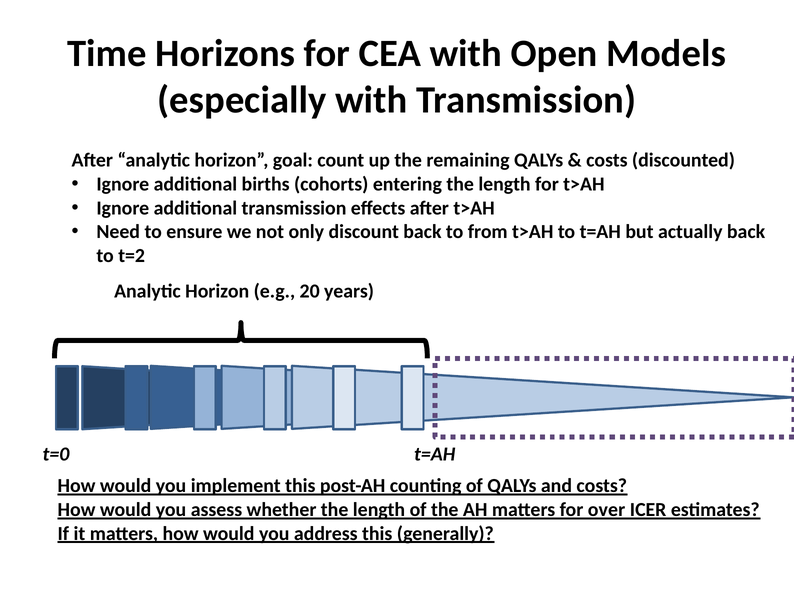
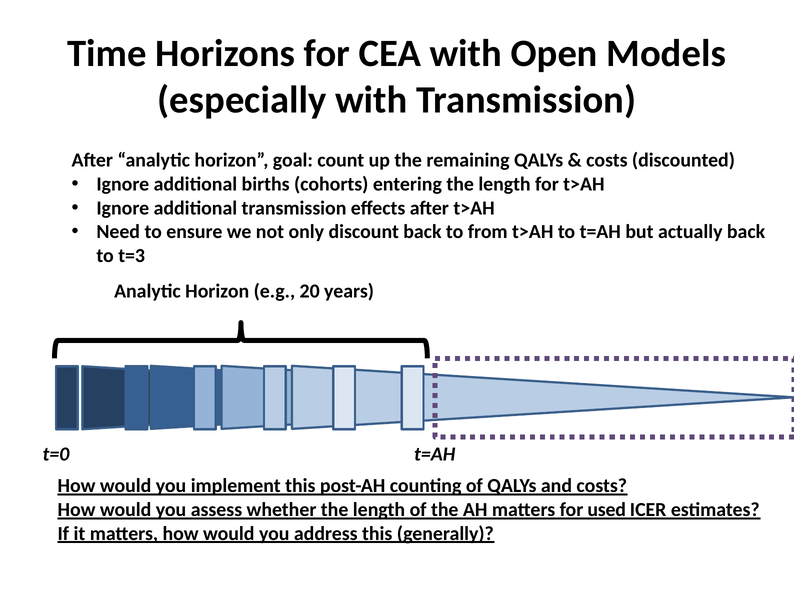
t=2: t=2 -> t=3 (132, 256)
over: over -> used (607, 509)
